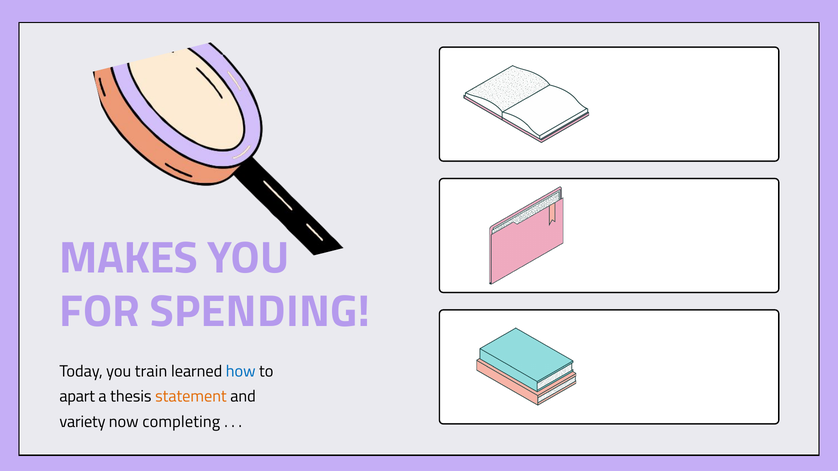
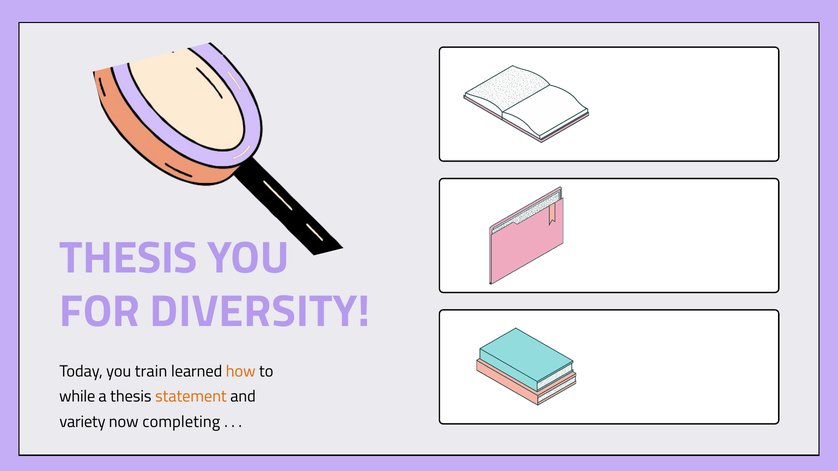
MAKES: MAKES -> THESIS (129, 258)
SPENDING: SPENDING -> DIVERSITY (260, 312)
how colour: blue -> orange (241, 372)
apart: apart -> while (77, 397)
